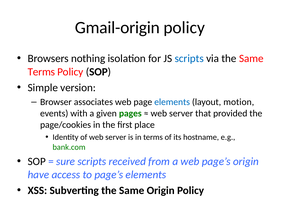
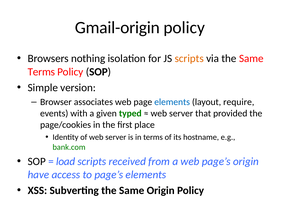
scripts colour: blue -> orange (189, 59)
motion: motion -> require (239, 102)
pages: pages -> typed (130, 113)
sure: sure -> load (66, 161)
